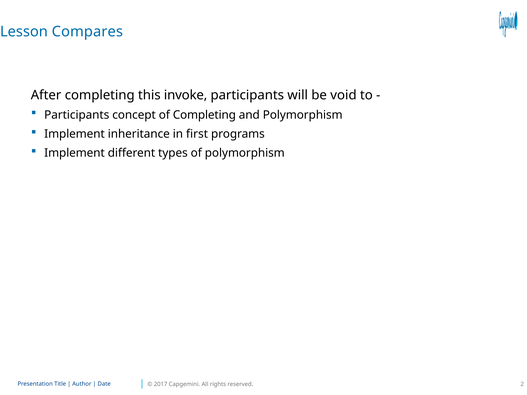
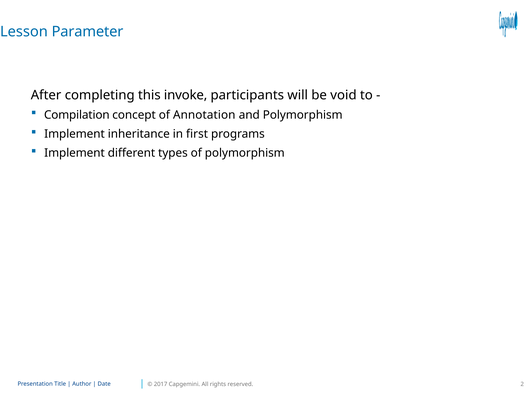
Compares: Compares -> Parameter (87, 32)
Participants: Participants -> Compilation (77, 115)
of Completing: Completing -> Annotation (204, 115)
